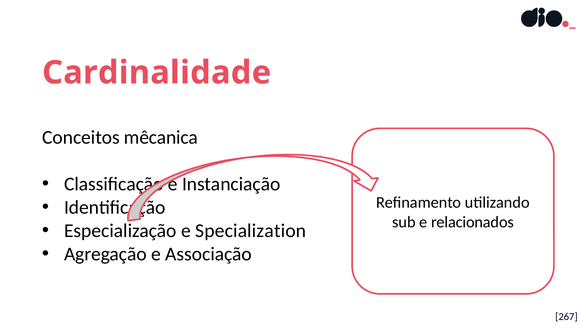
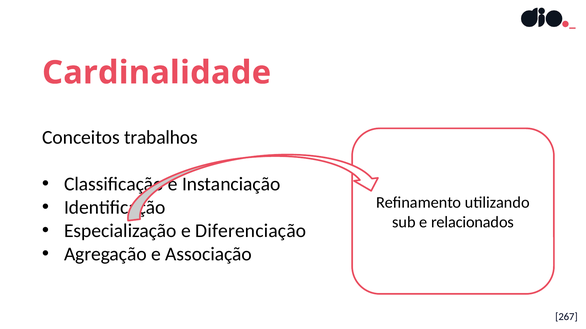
mêcanica: mêcanica -> trabalhos (161, 138)
Specialization: Specialization -> Diferenciação (251, 231)
